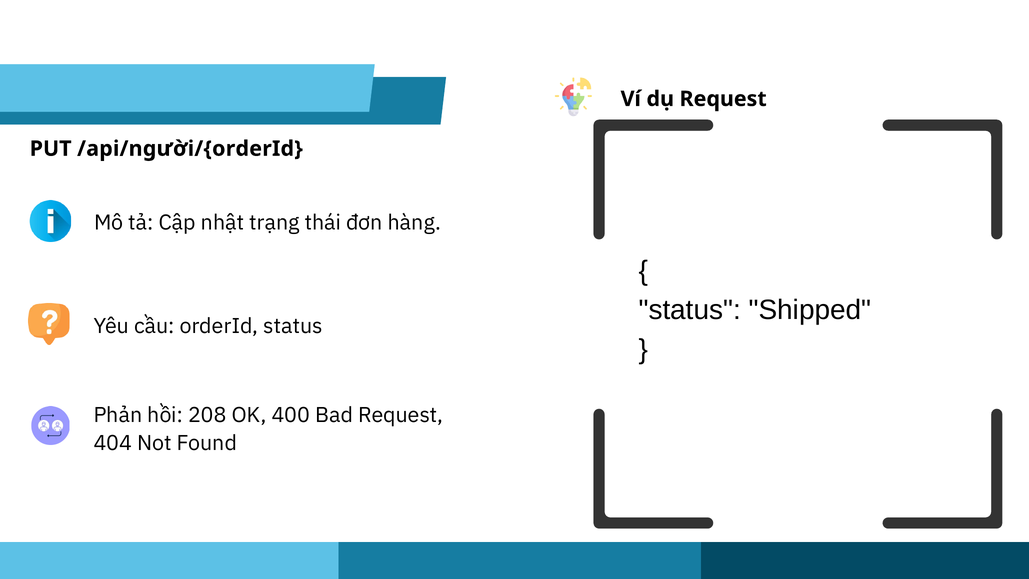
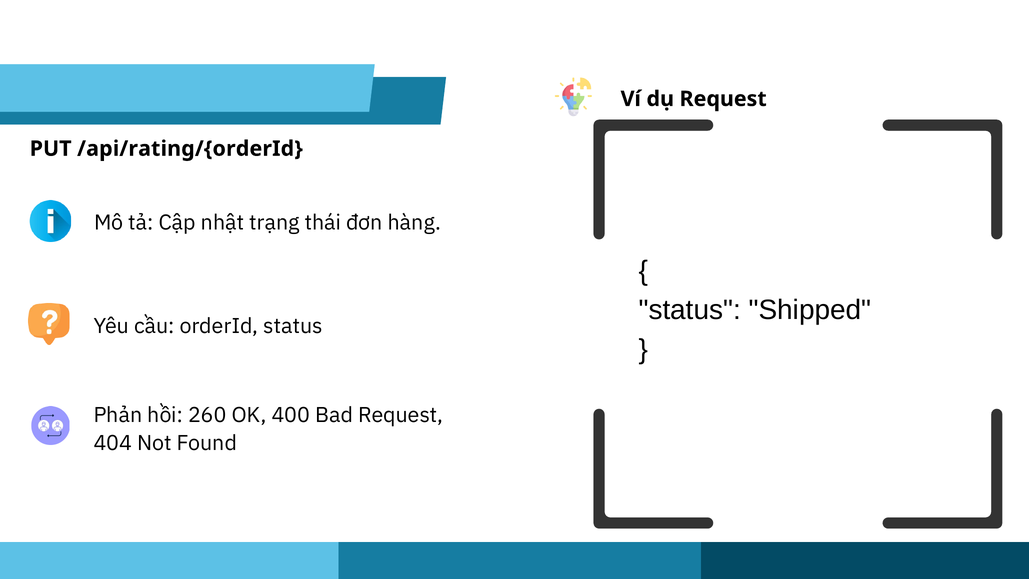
/api/người/{orderId: /api/người/{orderId -> /api/rating/{orderId (190, 149)
208: 208 -> 260 (207, 415)
